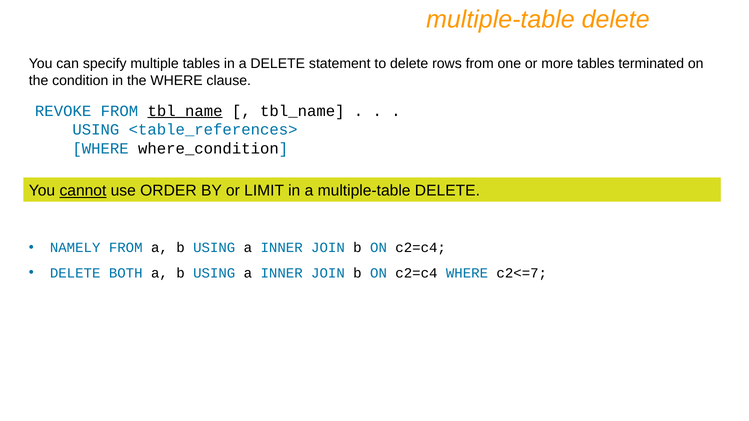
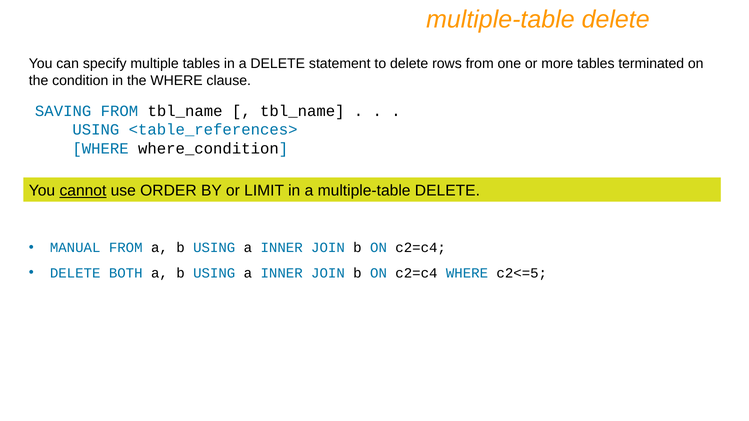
REVOKE: REVOKE -> SAVING (63, 111)
tbl_name underline: present -> none (185, 111)
NAMELY: NAMELY -> MANUAL (75, 248)
c2<=7: c2<=7 -> c2<=5 (522, 273)
